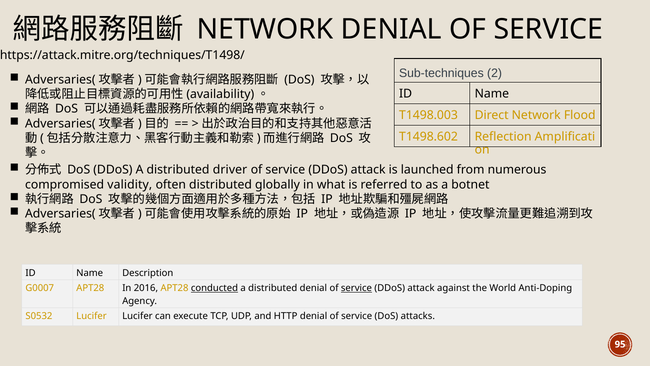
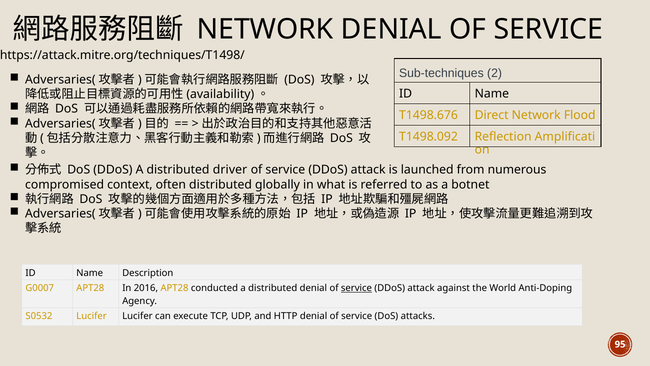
T1498.003: T1498.003 -> T1498.676 (428, 115)
T1498.602: T1498.602 -> T1498.092 (428, 137)
validity: validity -> context (130, 184)
conducted underline: present -> none (214, 288)
